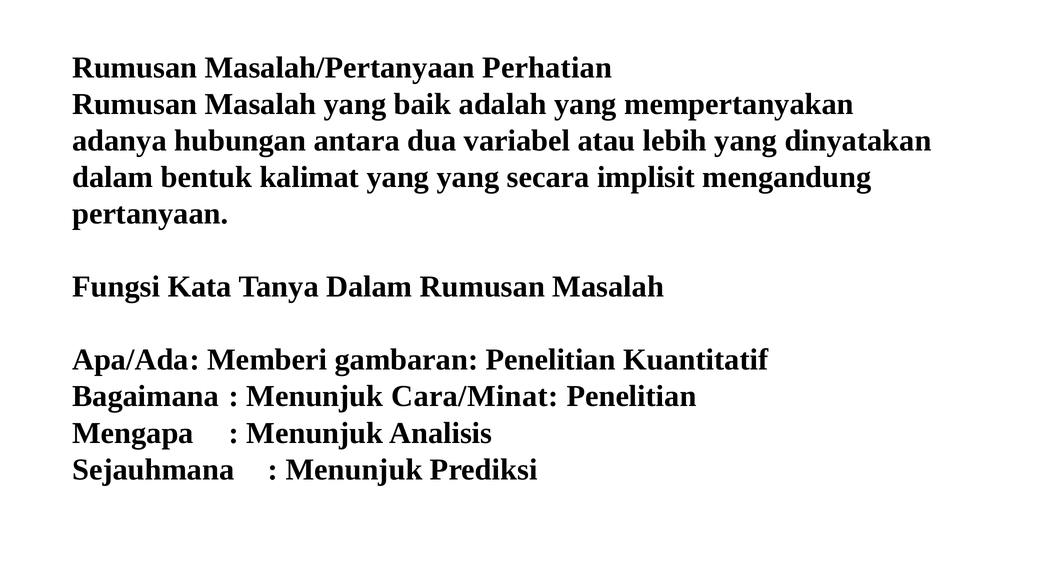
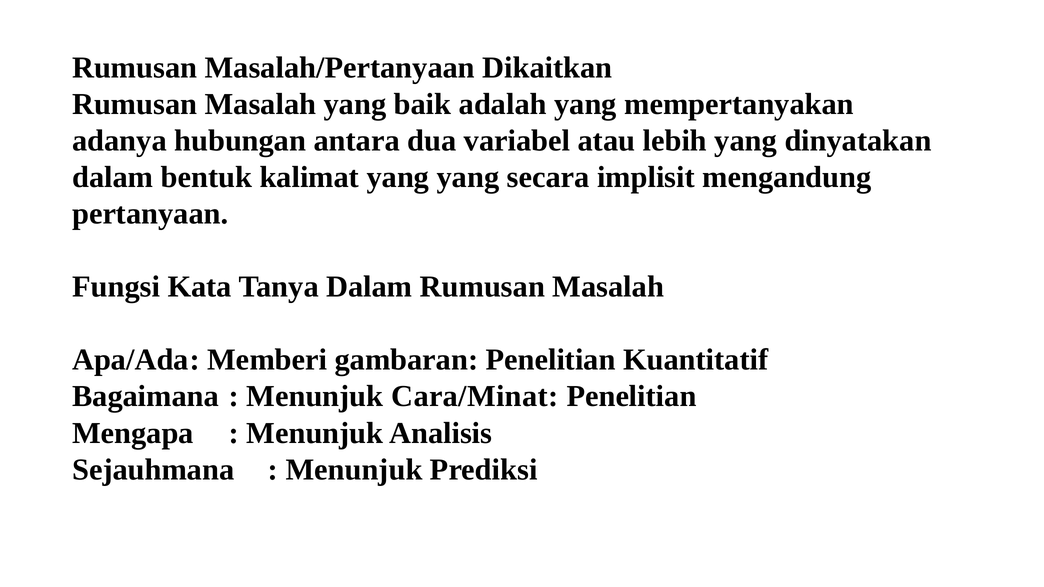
Perhatian: Perhatian -> Dikaitkan (547, 68)
